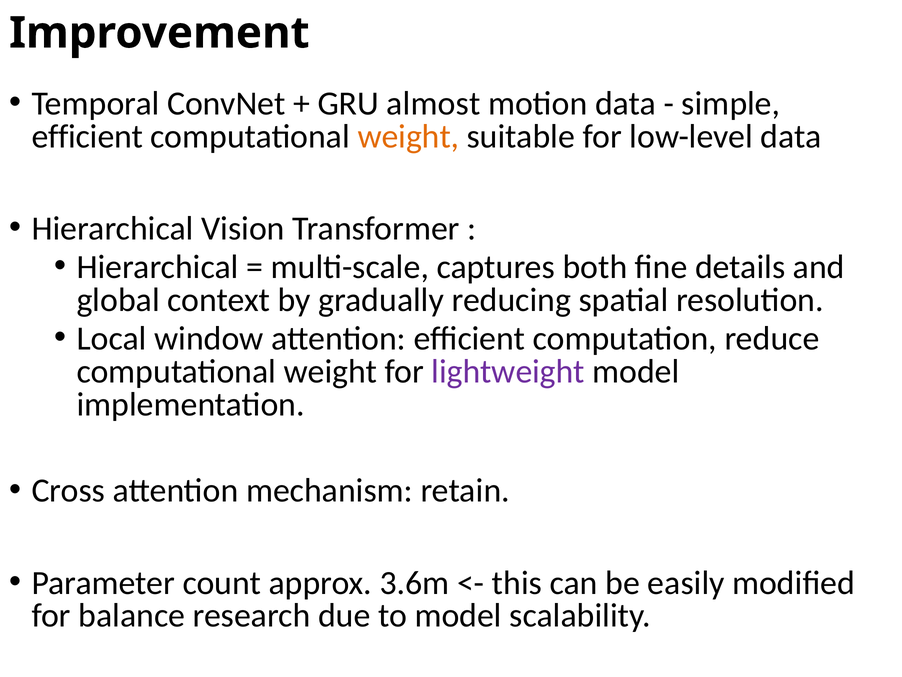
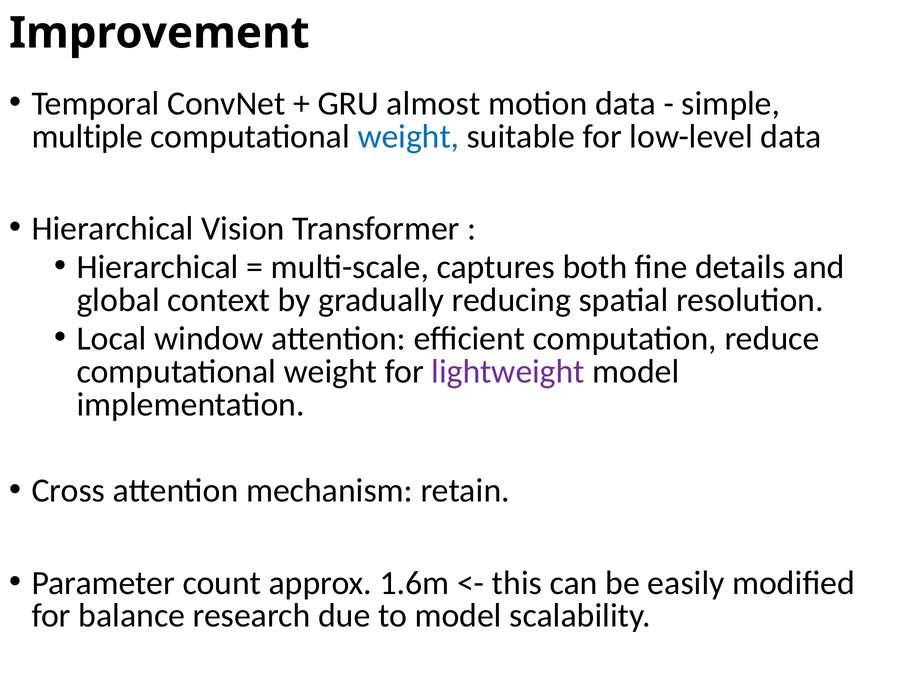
efficient: efficient -> multiple (87, 136)
weight colour: orange -> blue (408, 136)
3.6m: 3.6m -> 1.6m (415, 582)
